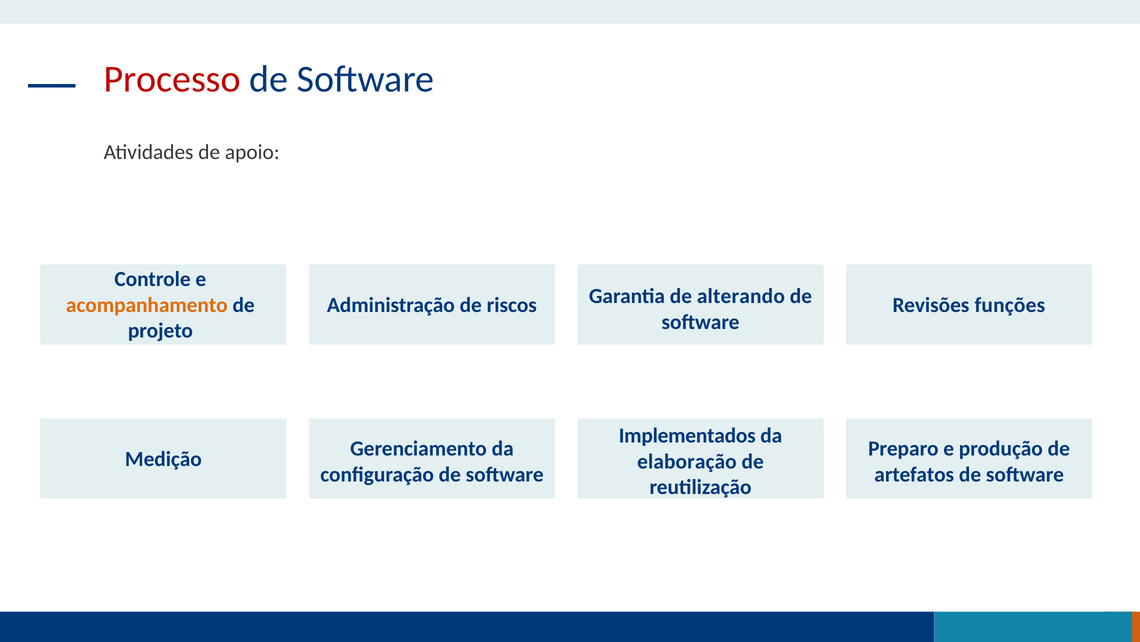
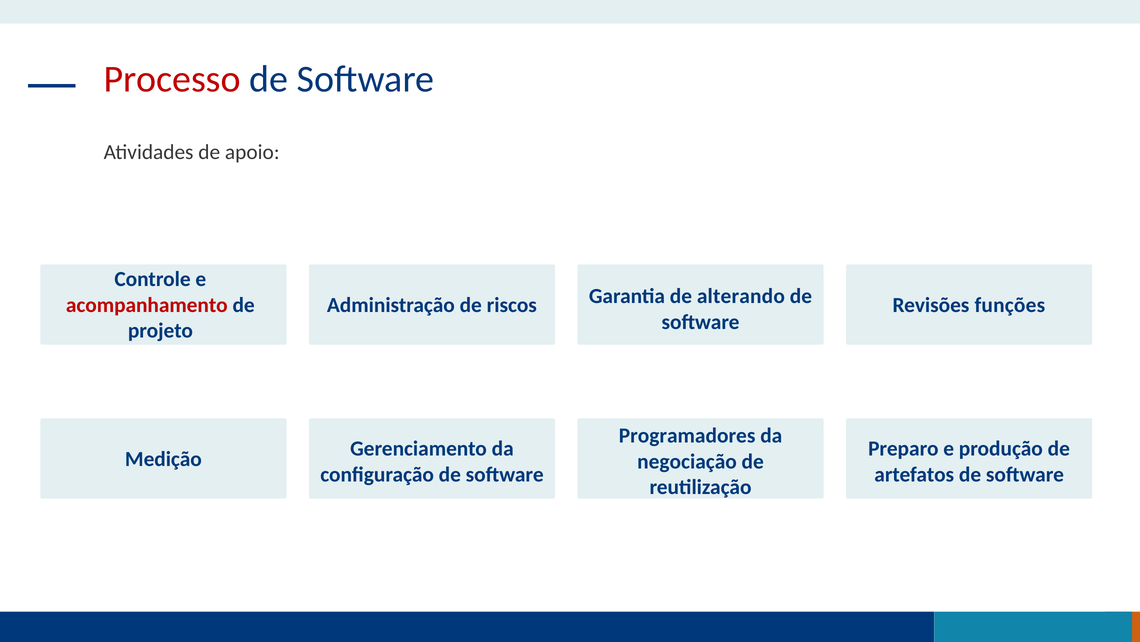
acompanhamento colour: orange -> red (147, 305)
Implementados: Implementados -> Programadores (687, 435)
elaboração: elaboração -> negociação (687, 461)
